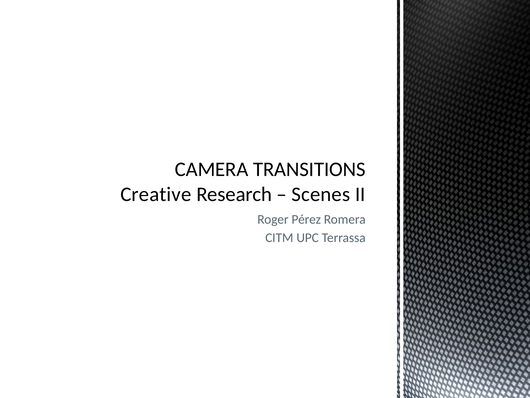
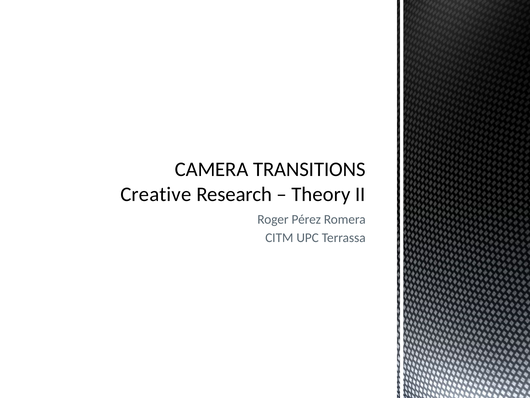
Scenes: Scenes -> Theory (321, 194)
